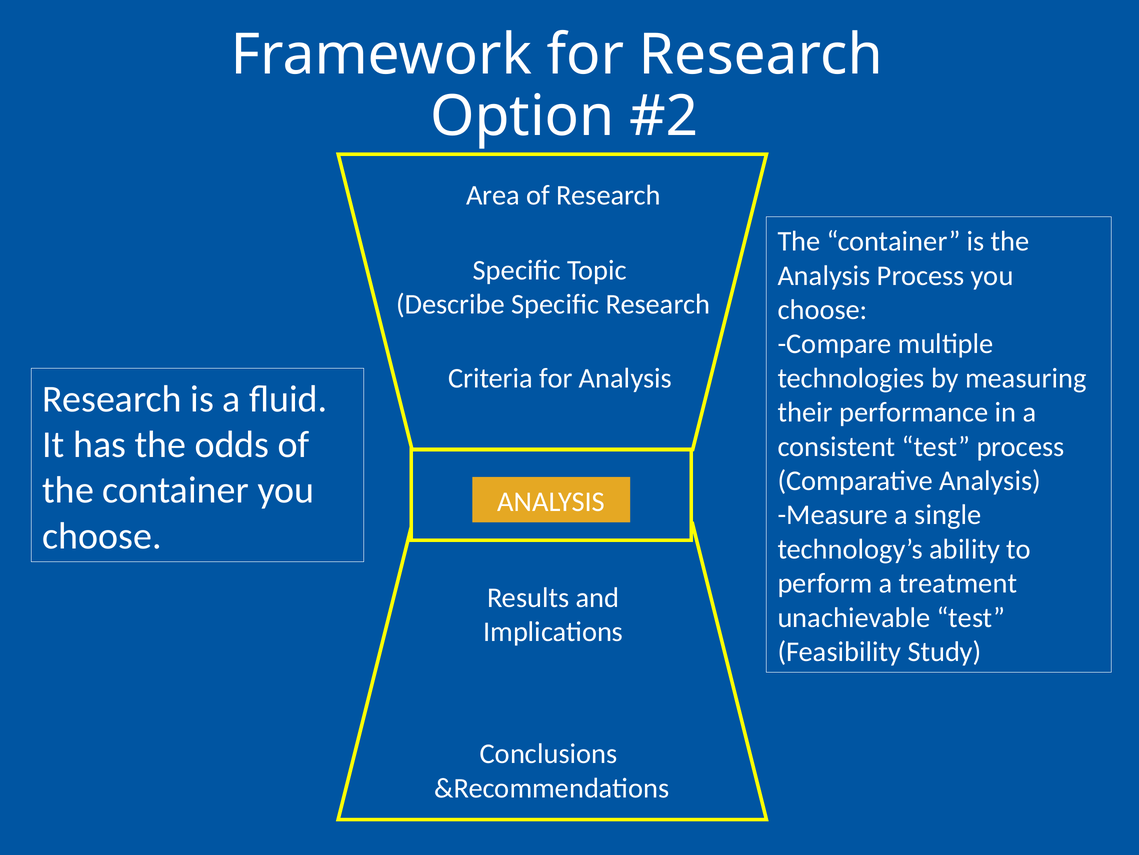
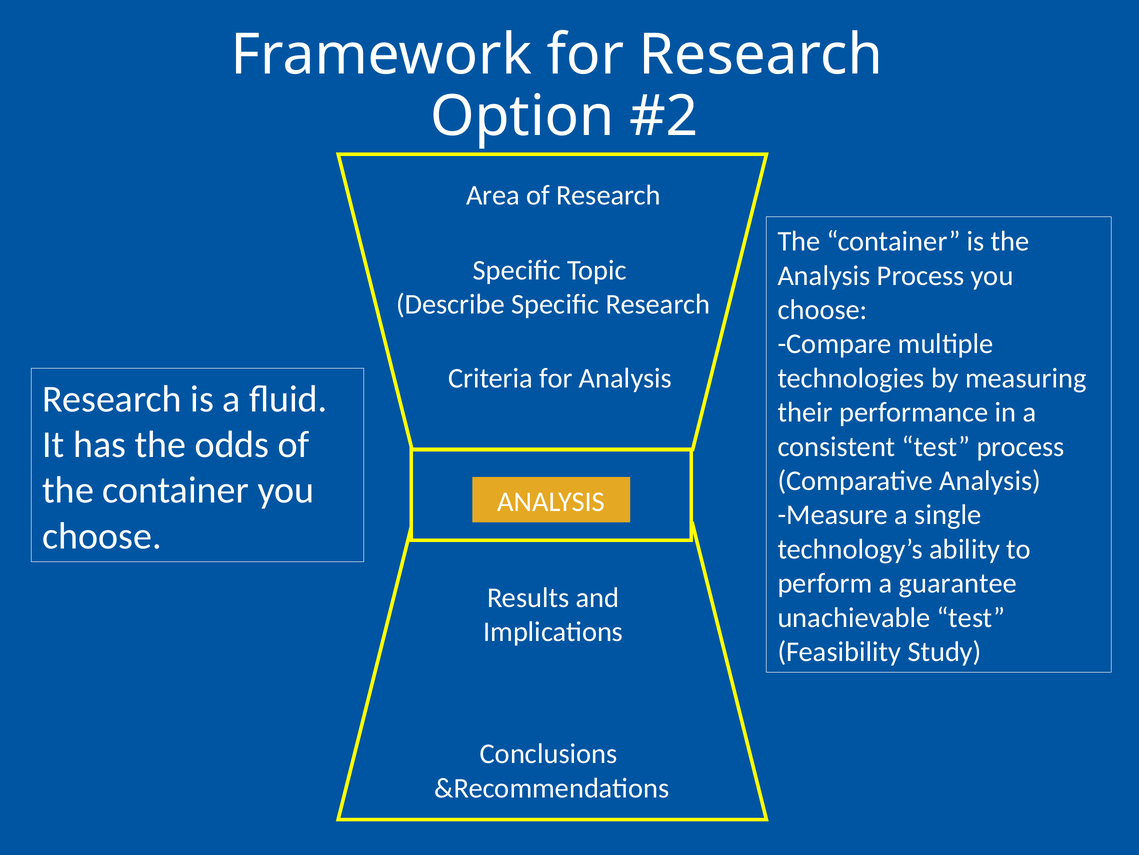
treatment: treatment -> guarantee (958, 583)
